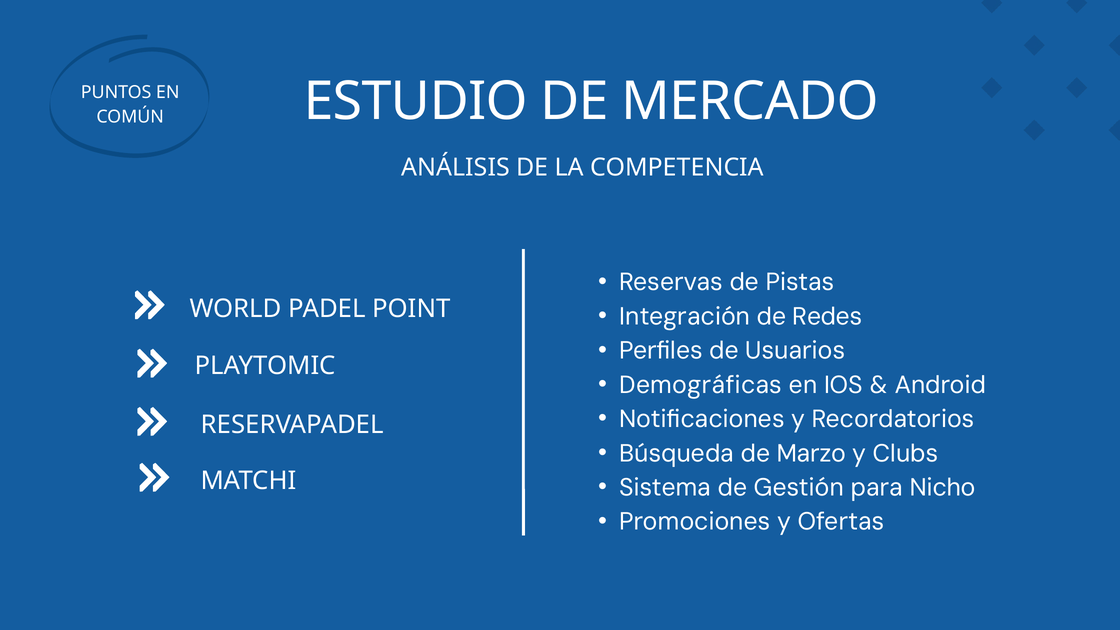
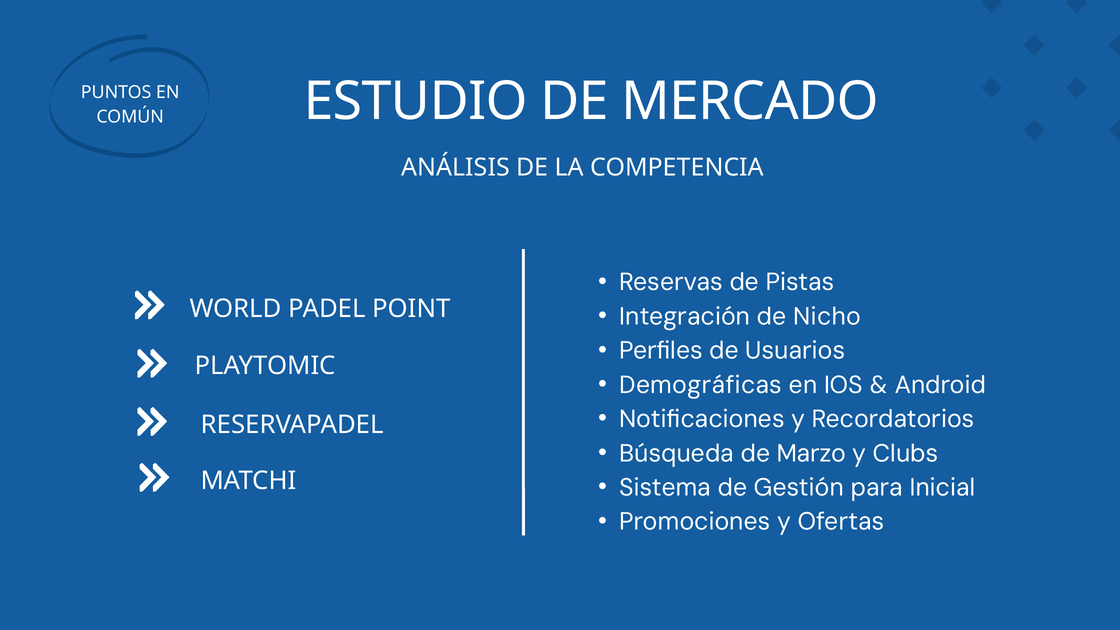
Redes: Redes -> Nicho (827, 316)
Nicho: Nicho -> Inicial (943, 488)
